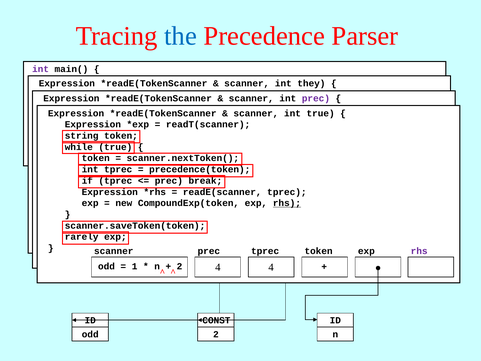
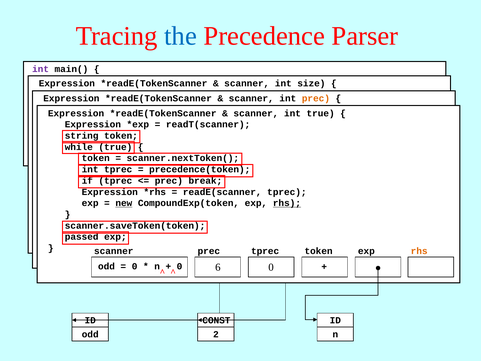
they: they -> size (311, 83)
prec colour: purple -> orange (316, 98)
new underline: none -> present (124, 203)
rarely: rarely -> passed (82, 237)
rhs colour: purple -> orange (419, 251)
1: 1 -> 0 (135, 266)
2: 2 -> 0 (180, 266)
4: 4 -> 6 (218, 267)
4: 4 -> 0 (271, 267)
